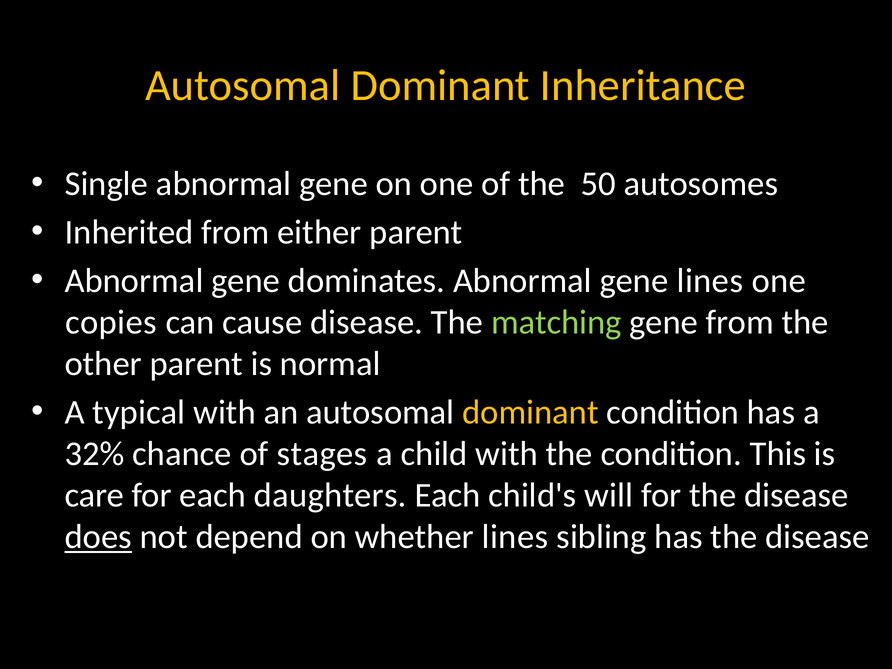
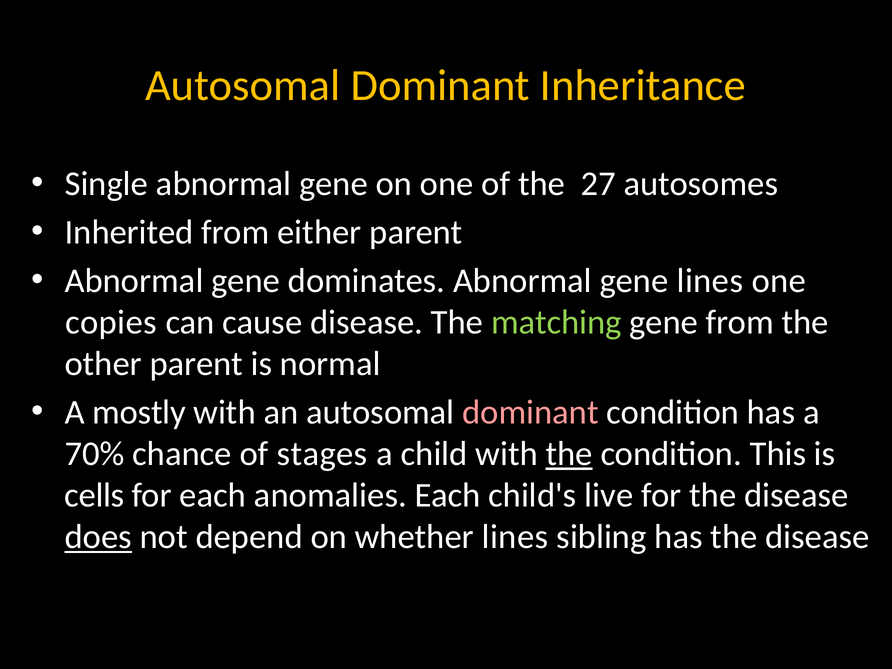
50: 50 -> 27 (598, 184)
typical: typical -> mostly (139, 412)
dominant colour: yellow -> pink (530, 412)
32%: 32% -> 70% (95, 454)
the underline: none -> present (569, 454)
care: care -> cells (94, 495)
daughters: daughters -> anomalies (330, 495)
will: will -> live (609, 495)
